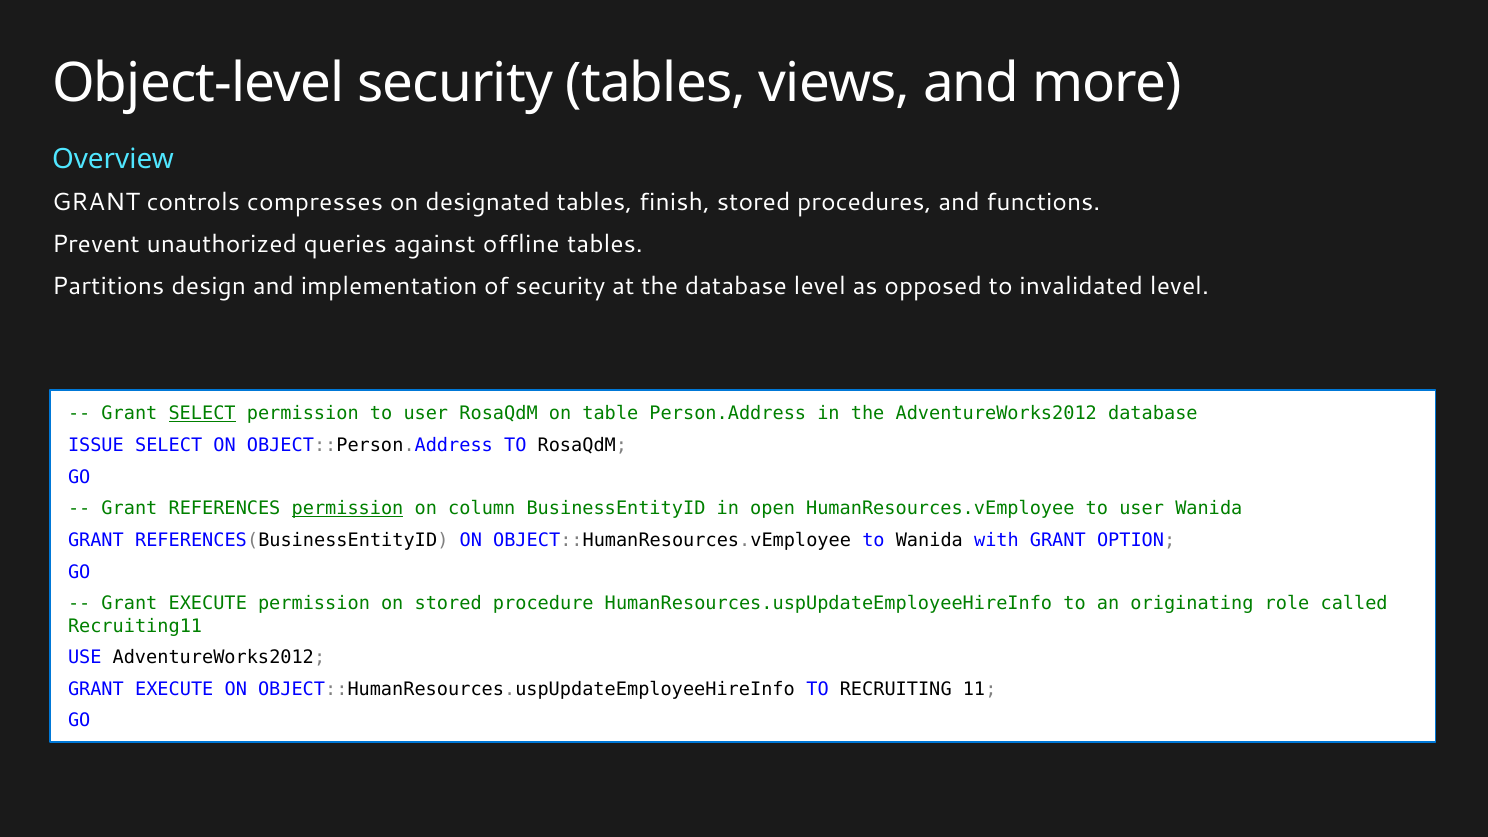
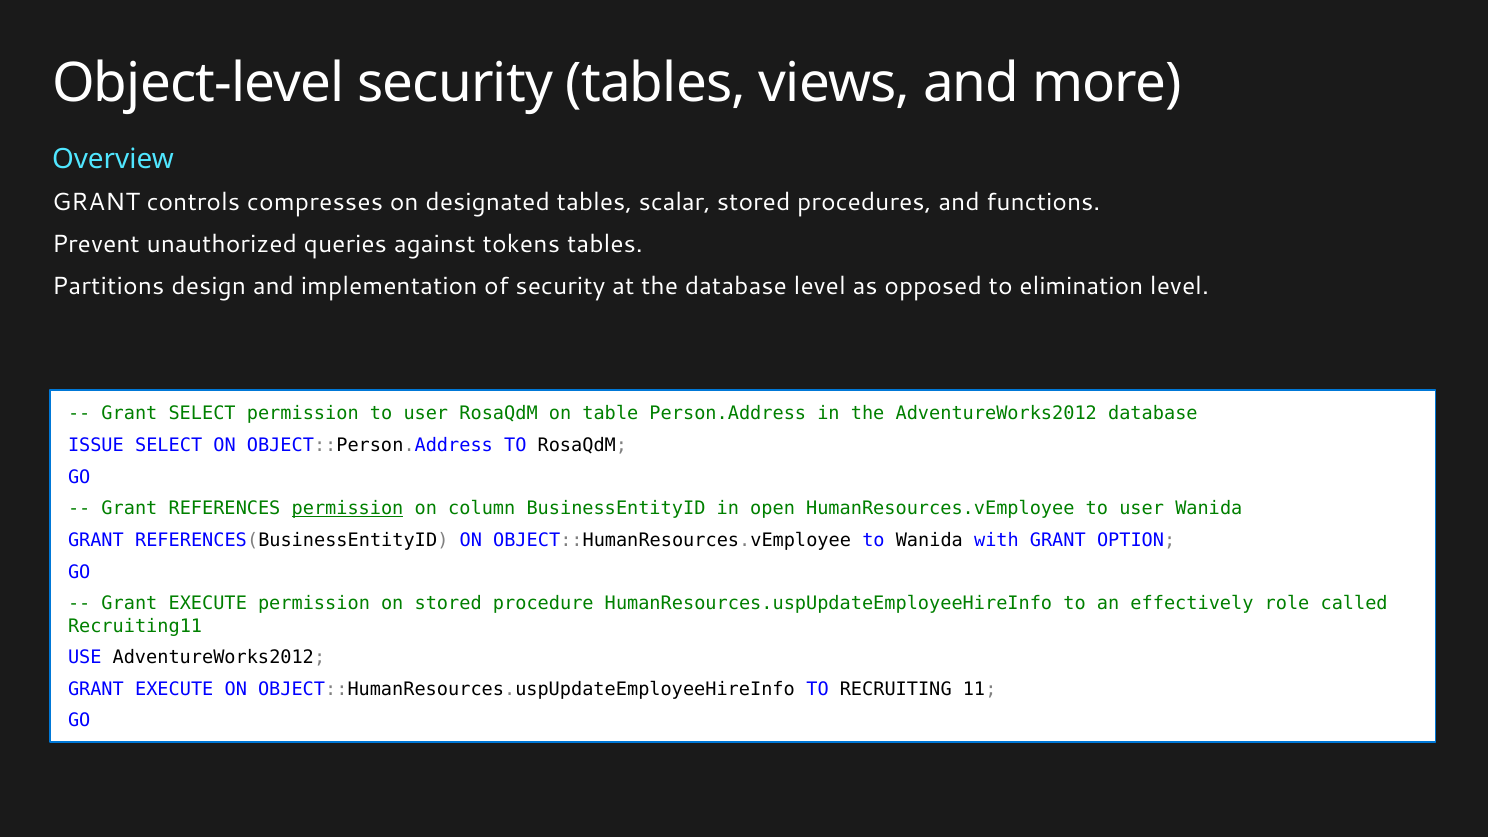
finish: finish -> scalar (675, 202)
offline: offline -> tokens (521, 244)
invalidated: invalidated -> elimination (1081, 286)
SELECT underline: present -> none (202, 414)
originating: originating -> effectively (1192, 604)
